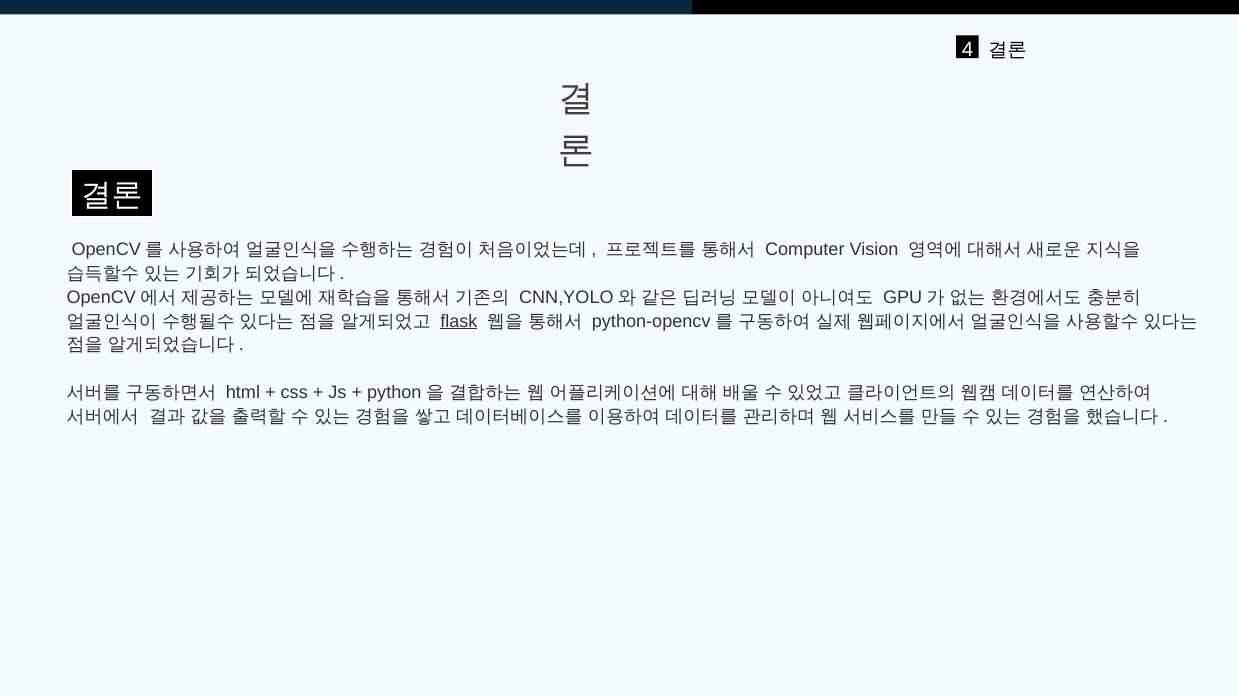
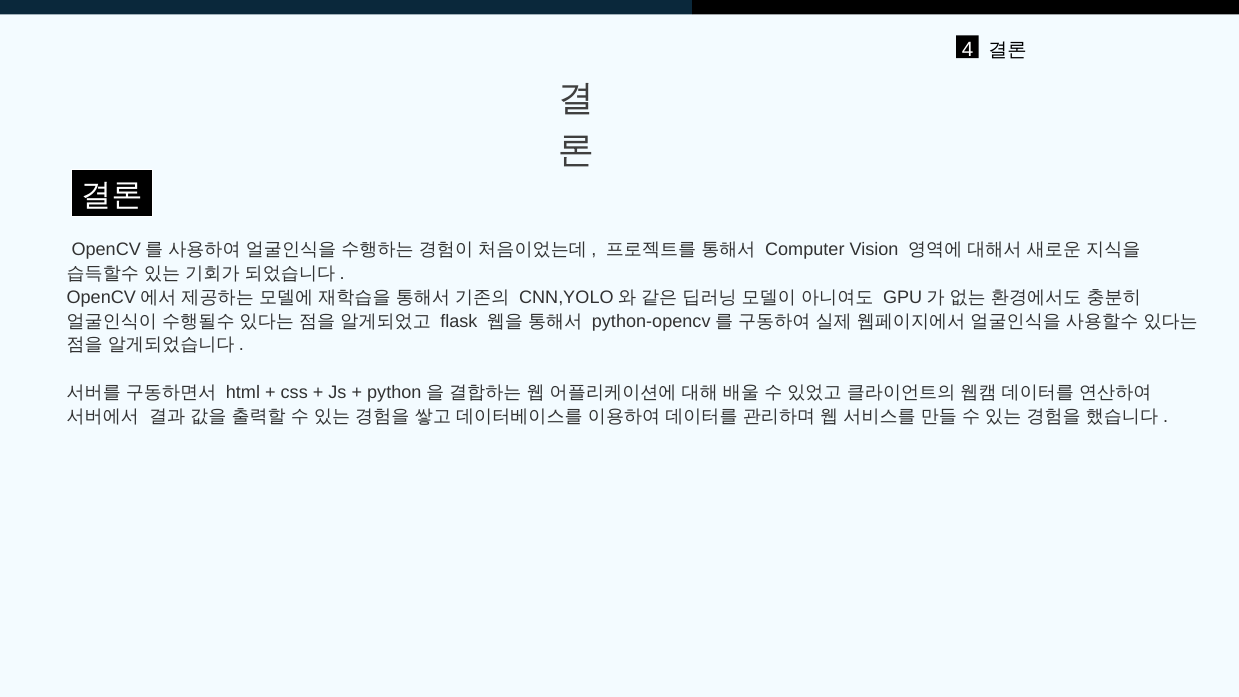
flask underline: present -> none (459, 321)
